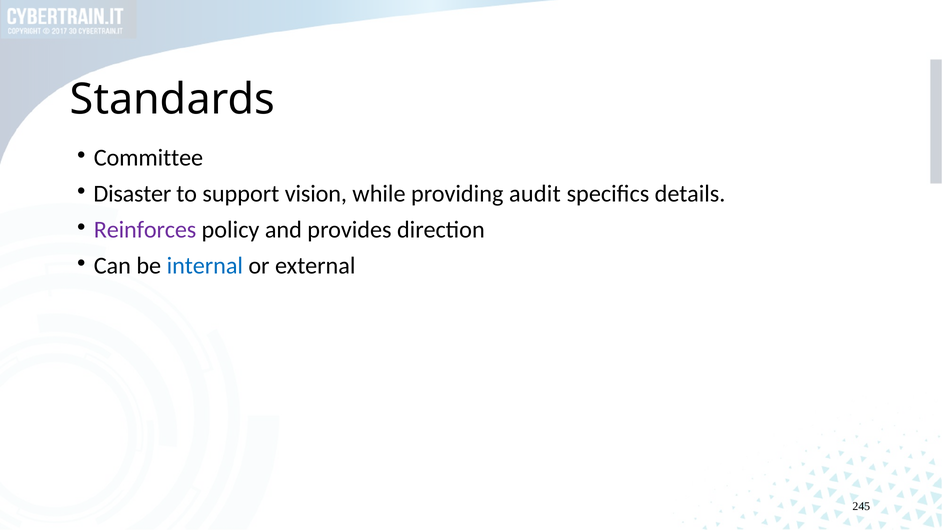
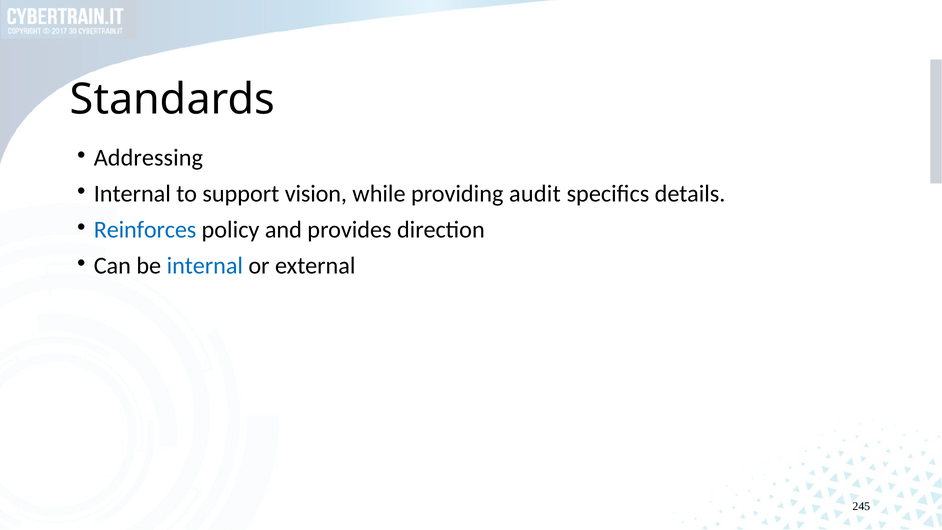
Committee: Committee -> Addressing (148, 158)
Disaster: Disaster -> Internal (132, 194)
Reinforces colour: purple -> blue (145, 230)
